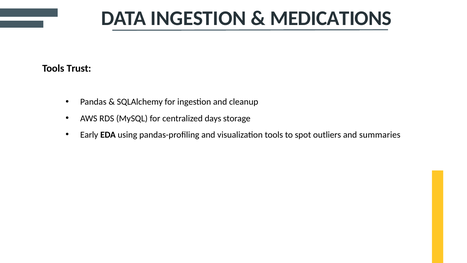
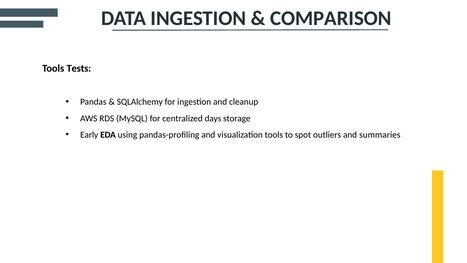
MEDICATIONS: MEDICATIONS -> COMPARISON (331, 18)
Trust: Trust -> Tests (79, 68)
